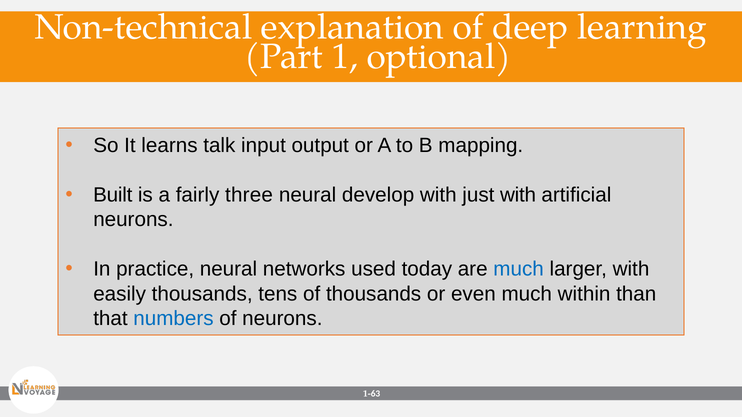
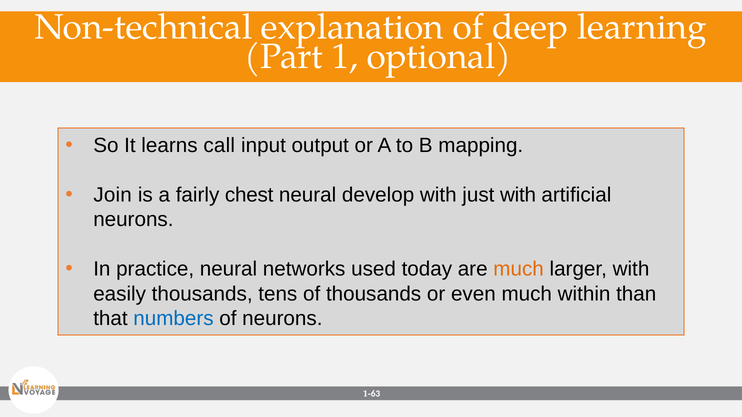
talk: talk -> call (219, 146)
Built: Built -> Join (113, 195)
three: three -> chest (249, 195)
much colour: blue -> orange (519, 269)
